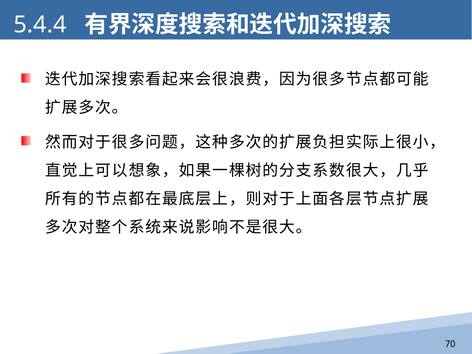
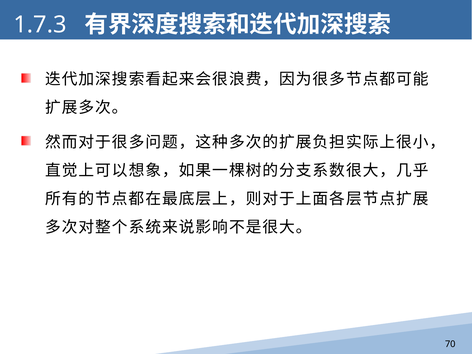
5.4.4: 5.4.4 -> 1.7.3 (40, 25)
